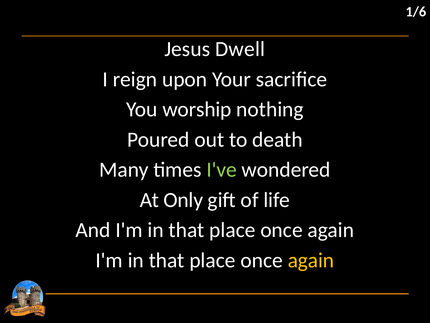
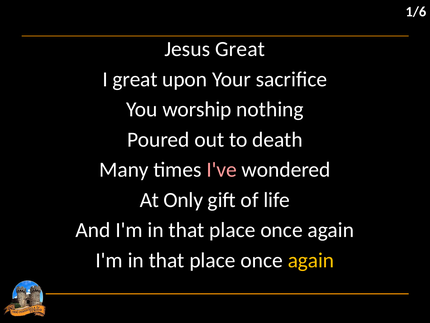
Jesus Dwell: Dwell -> Great (240, 49)
I reign: reign -> great (135, 79)
I've colour: light green -> pink (222, 170)
